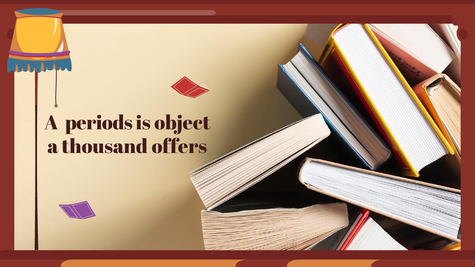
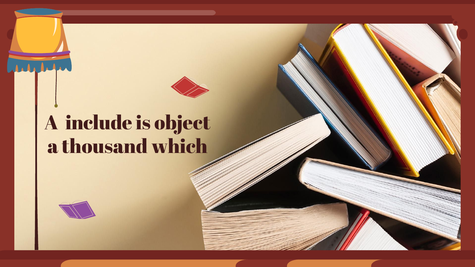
periods: periods -> include (99, 123)
offers: offers -> which (180, 147)
